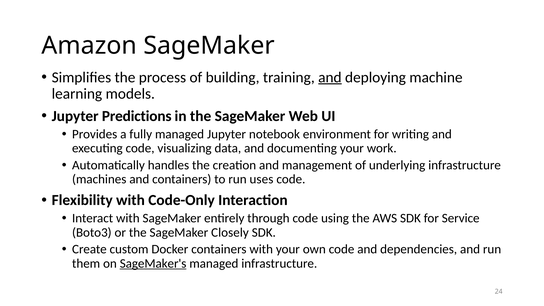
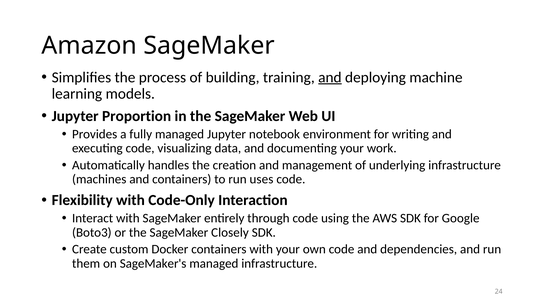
Predictions: Predictions -> Proportion (137, 116)
Service: Service -> Google (461, 218)
SageMaker's underline: present -> none (153, 263)
